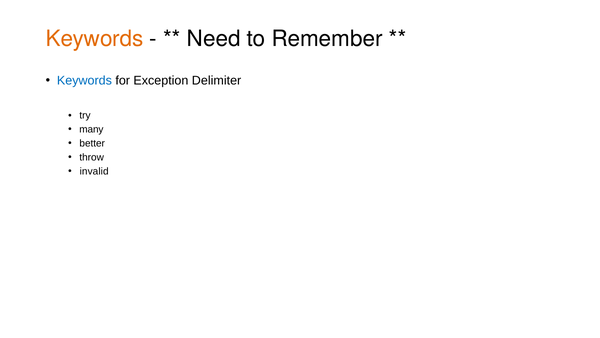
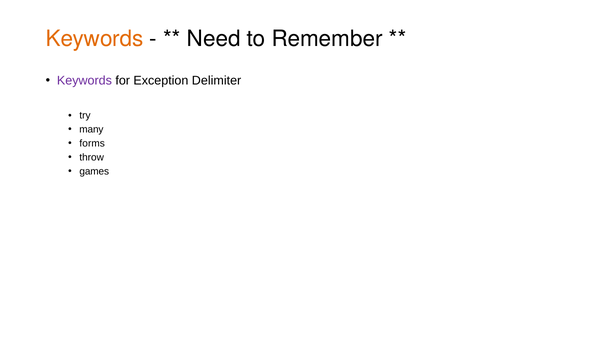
Keywords colour: blue -> purple (84, 80)
better: better -> forms (92, 143)
invalid: invalid -> games (94, 171)
